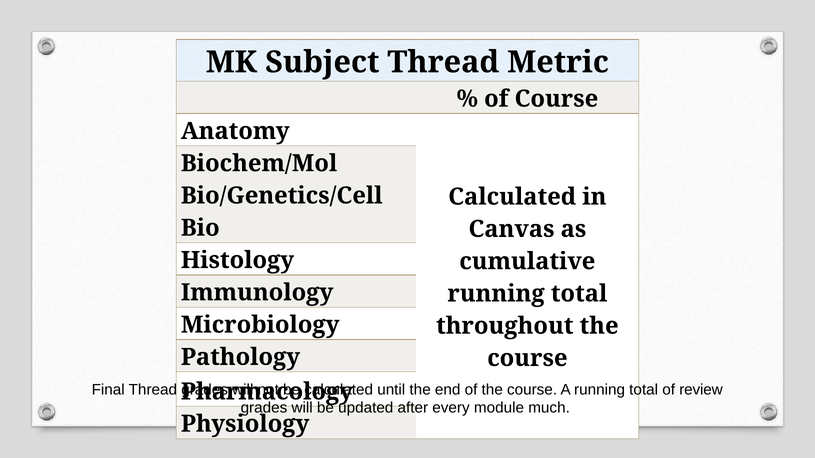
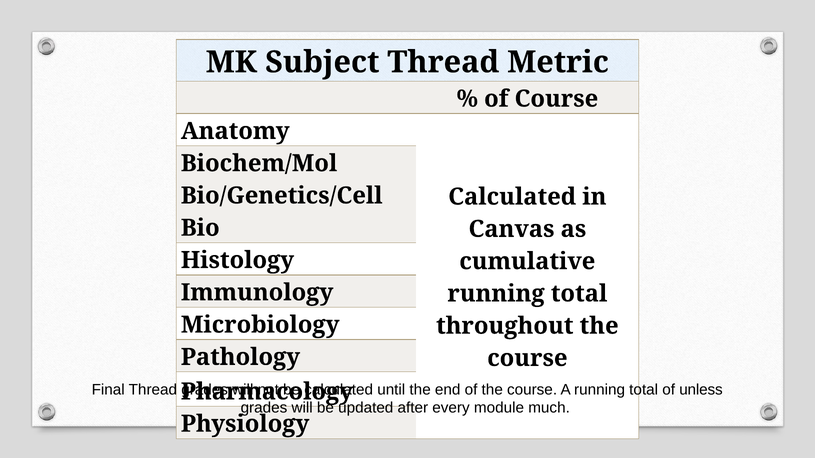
review: review -> unless (701, 390)
